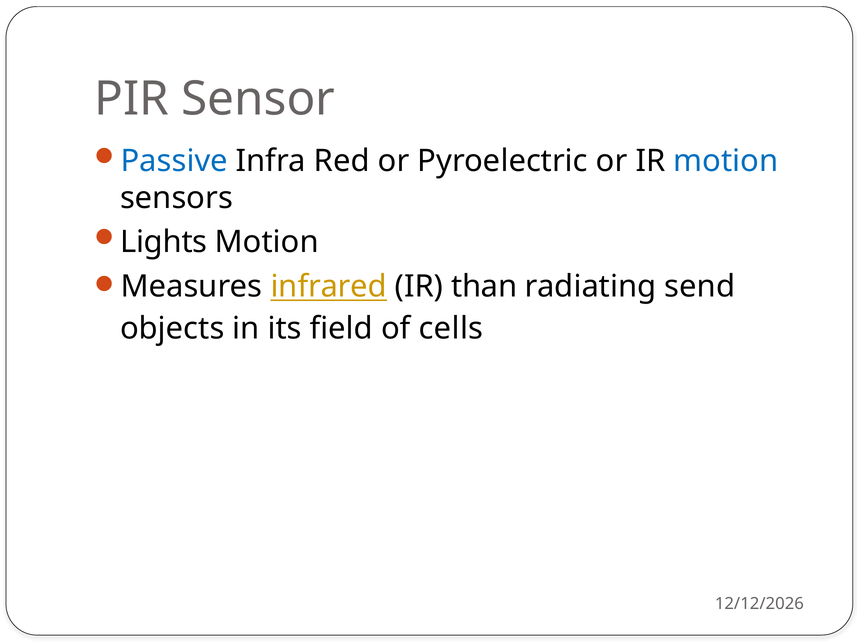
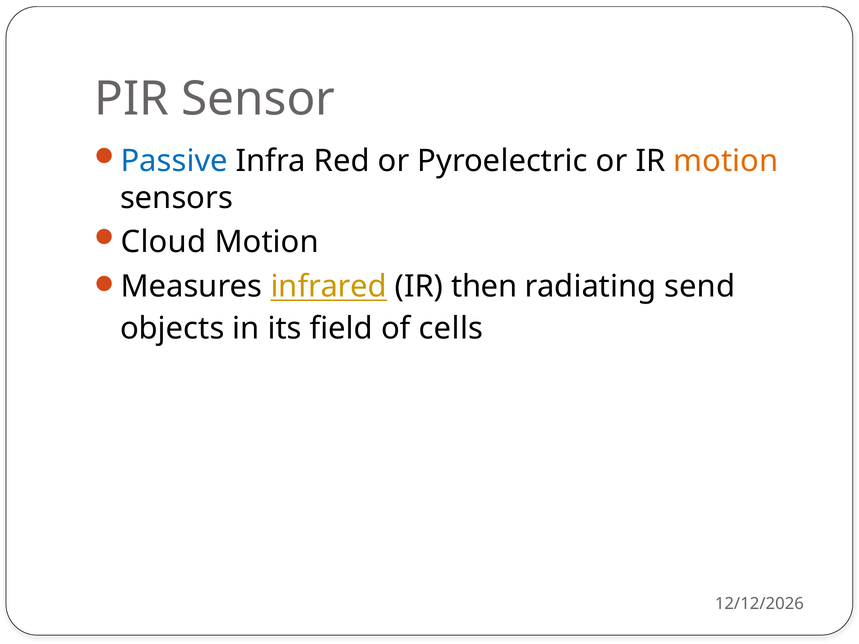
motion colour: blue -> orange (726, 161)
Lights: Lights -> Cloud (164, 242)
than: than -> then (484, 286)
